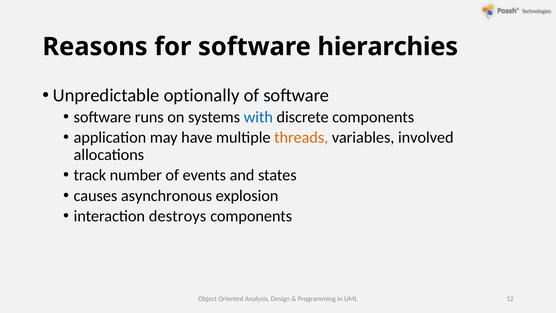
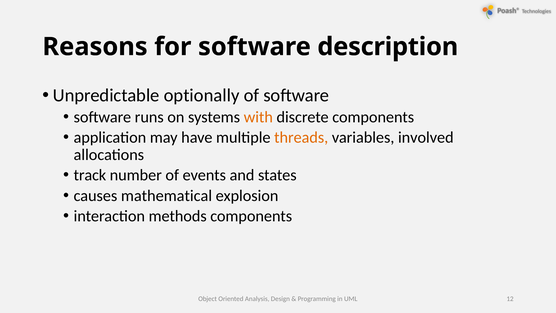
hierarchies: hierarchies -> description (388, 47)
with colour: blue -> orange (258, 117)
asynchronous: asynchronous -> mathematical (167, 195)
destroys: destroys -> methods (178, 216)
